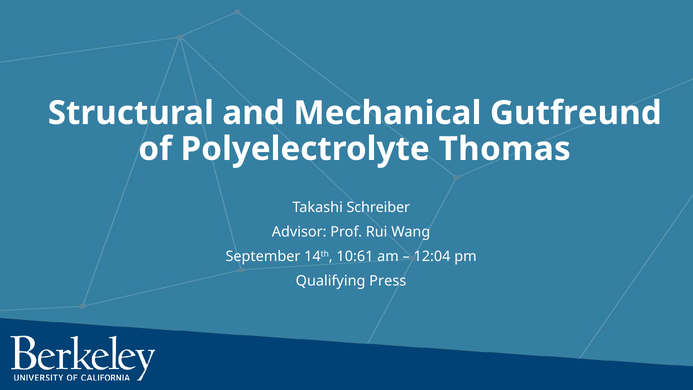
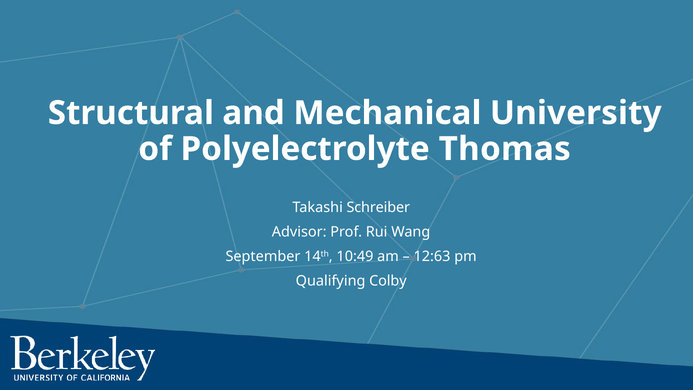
Gutfreund: Gutfreund -> University (576, 113)
10:61: 10:61 -> 10:49 (355, 256)
12:04: 12:04 -> 12:63 (432, 256)
Press: Press -> Colby (388, 281)
